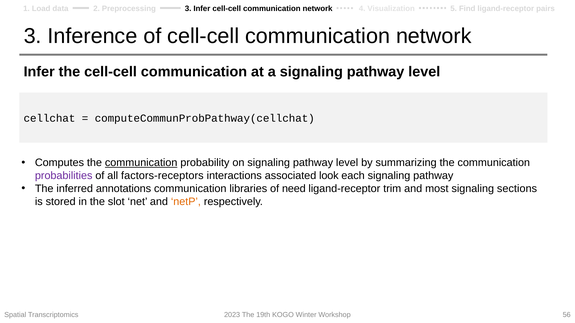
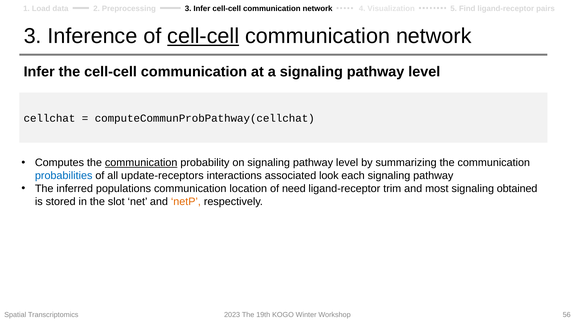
cell-cell underline: none -> present (203, 36)
probabilities colour: purple -> blue (64, 176)
factors-receptors: factors-receptors -> update-receptors (162, 176)
annotations: annotations -> populations (123, 189)
libraries: libraries -> location (248, 189)
sections: sections -> obtained (517, 189)
